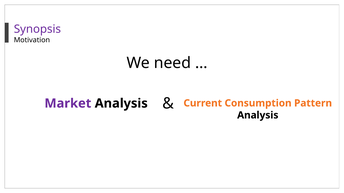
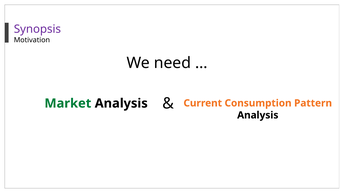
Market colour: purple -> green (68, 104)
